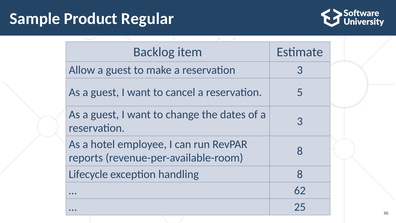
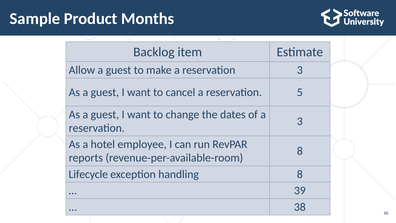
Regular: Regular -> Months (148, 19)
62: 62 -> 39 (300, 190)
25: 25 -> 38 (300, 207)
